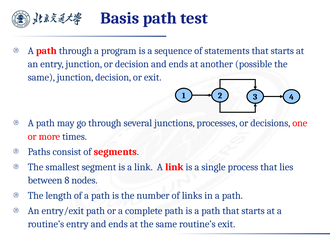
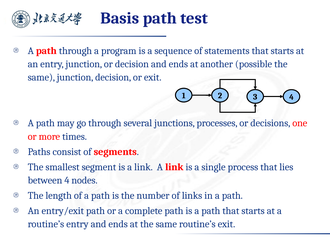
between 8: 8 -> 4 (67, 181)
